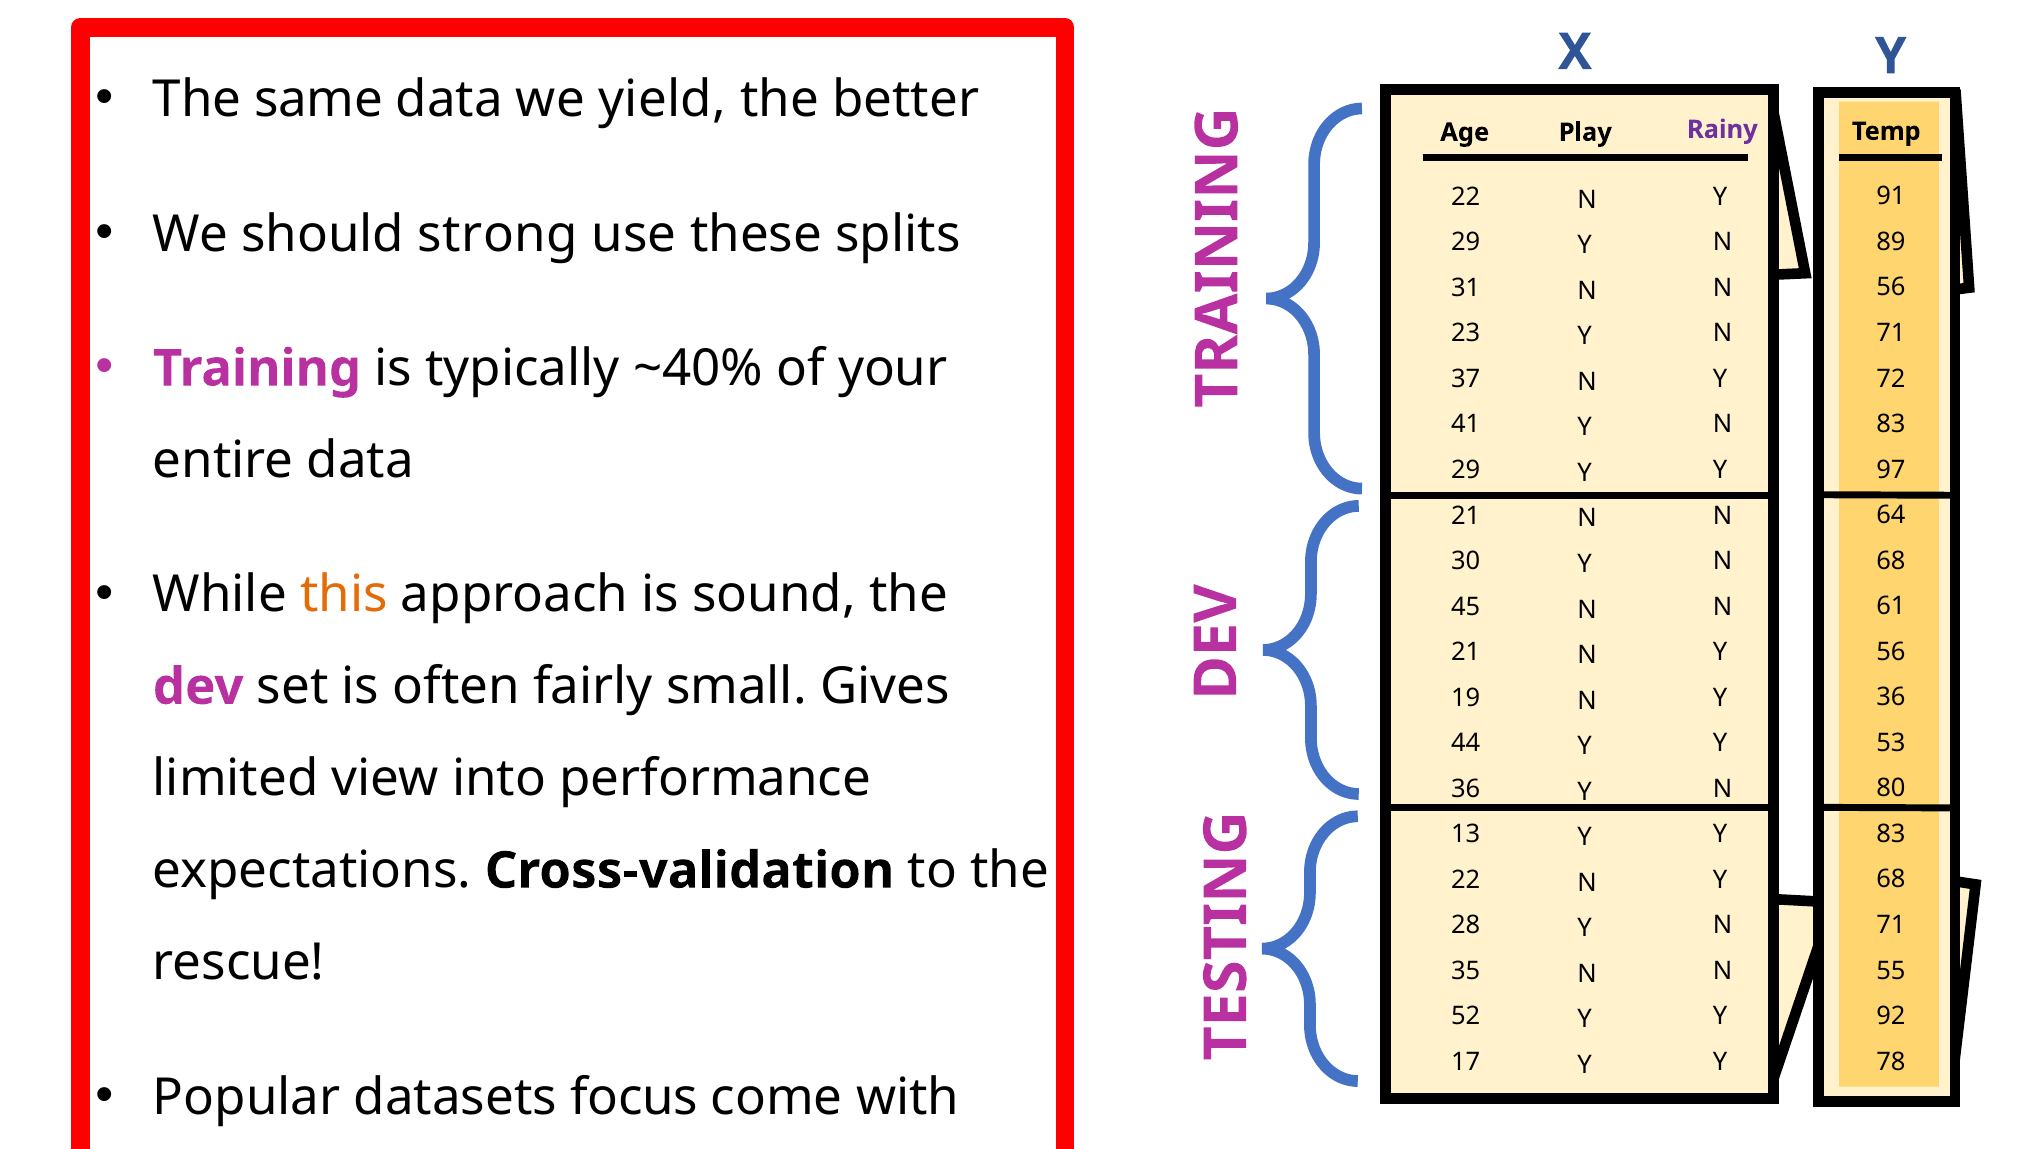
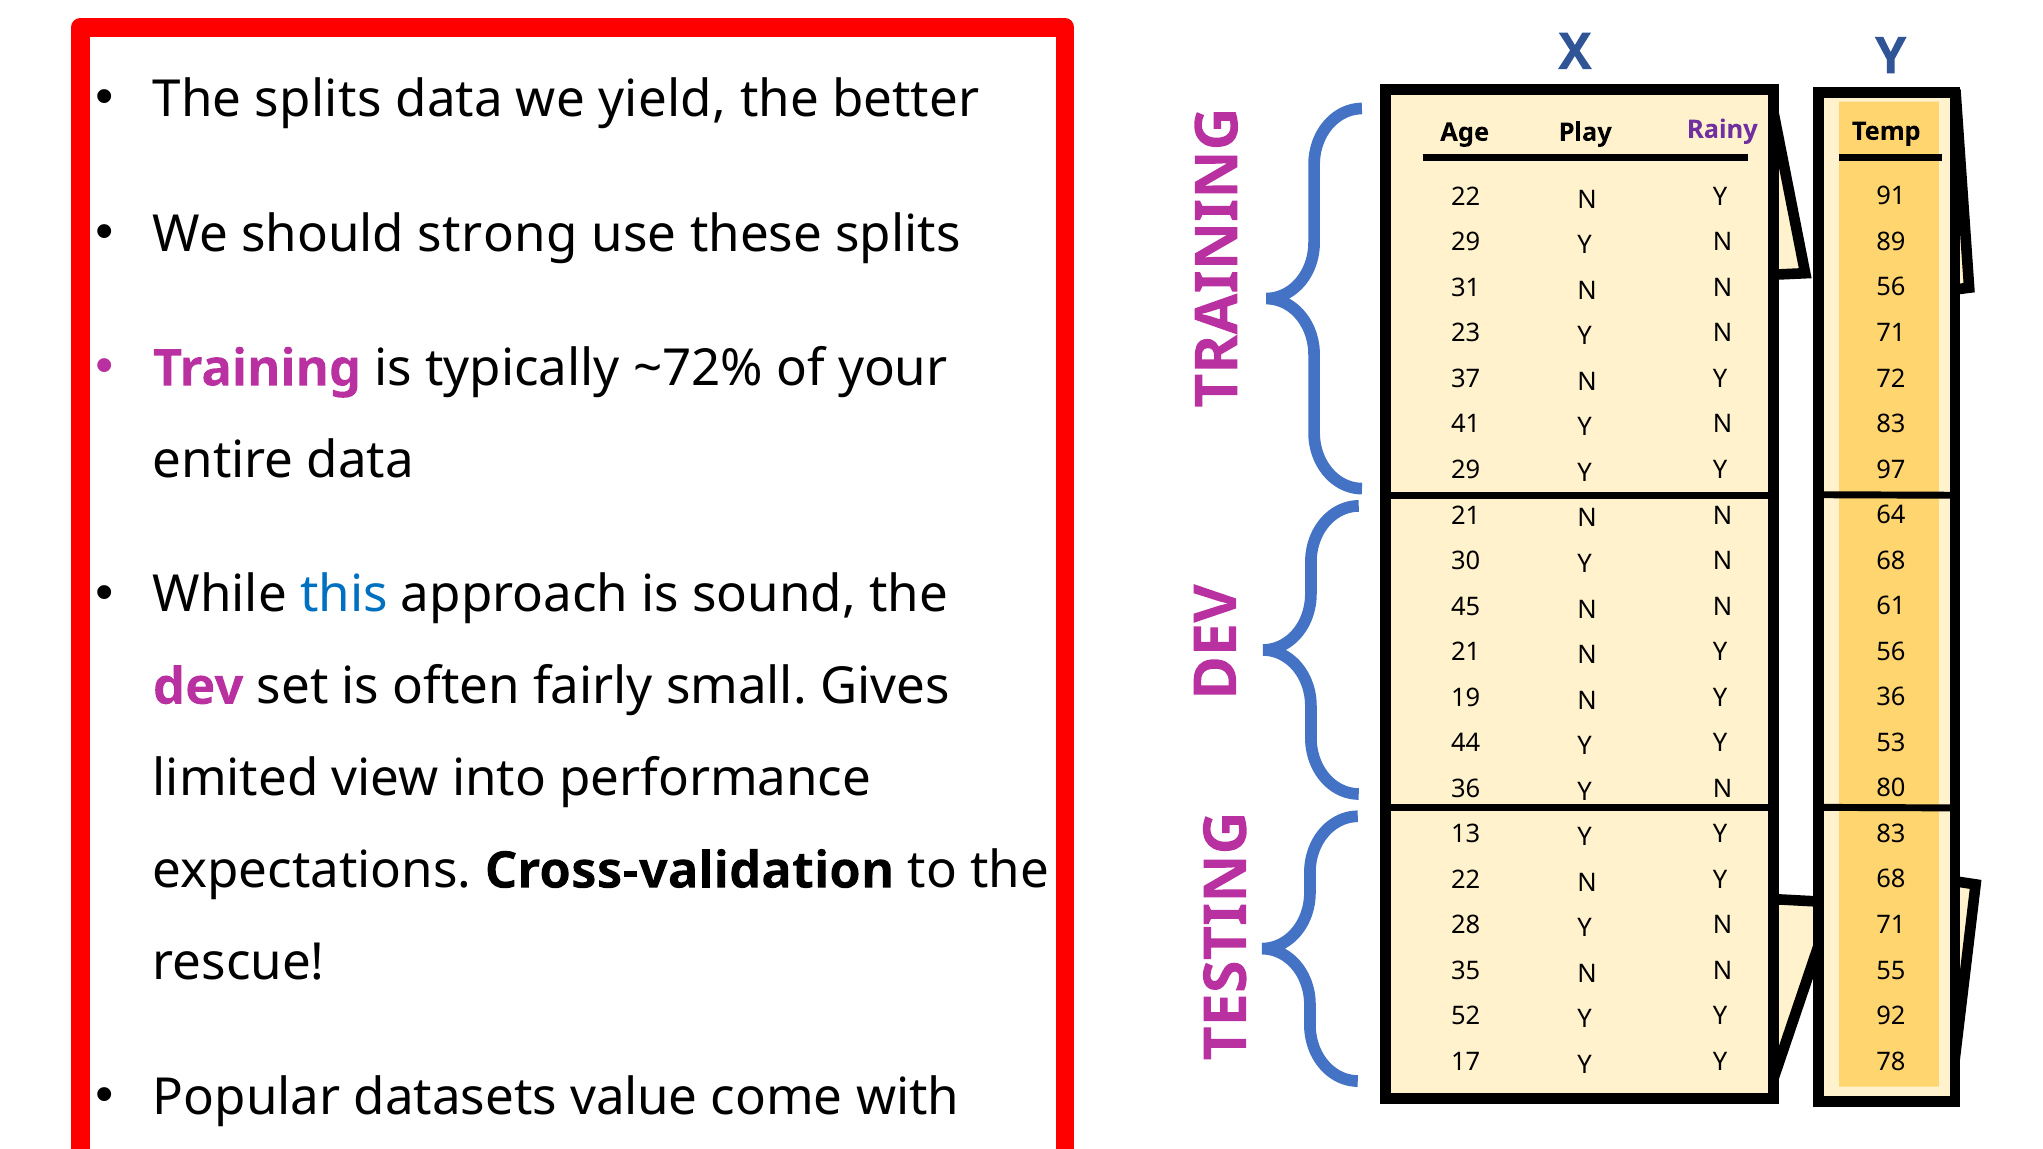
The same: same -> splits (318, 100)
~40%: ~40% -> ~72% (698, 369)
this colour: orange -> blue (344, 595)
focus: focus -> value (634, 1097)
